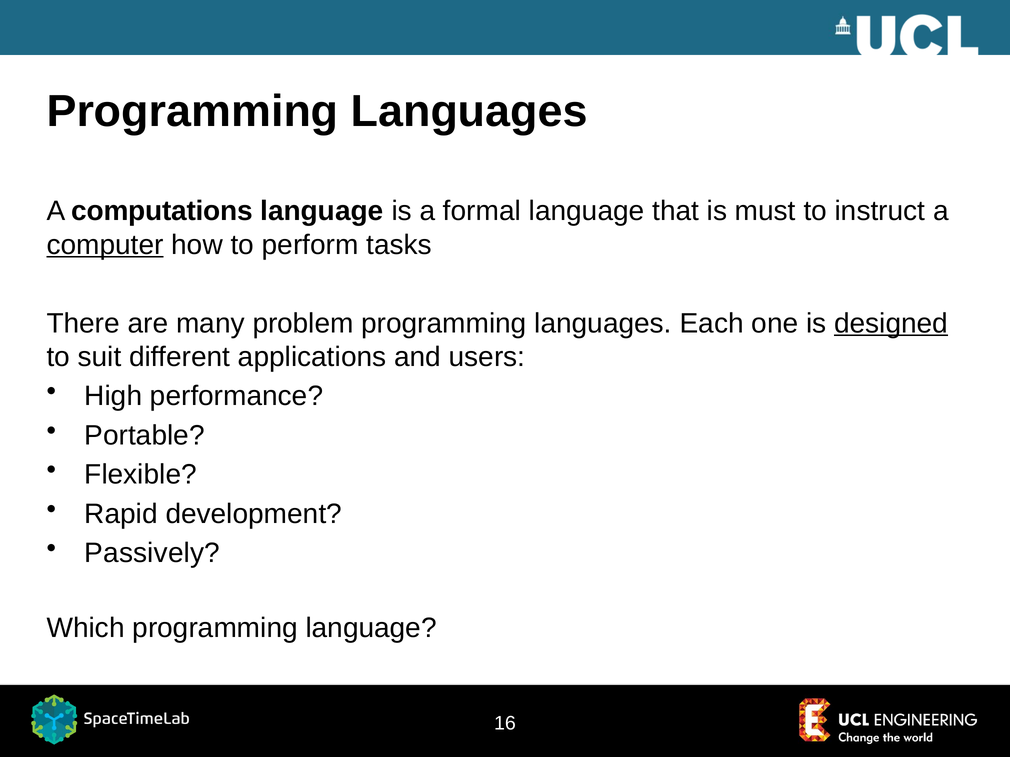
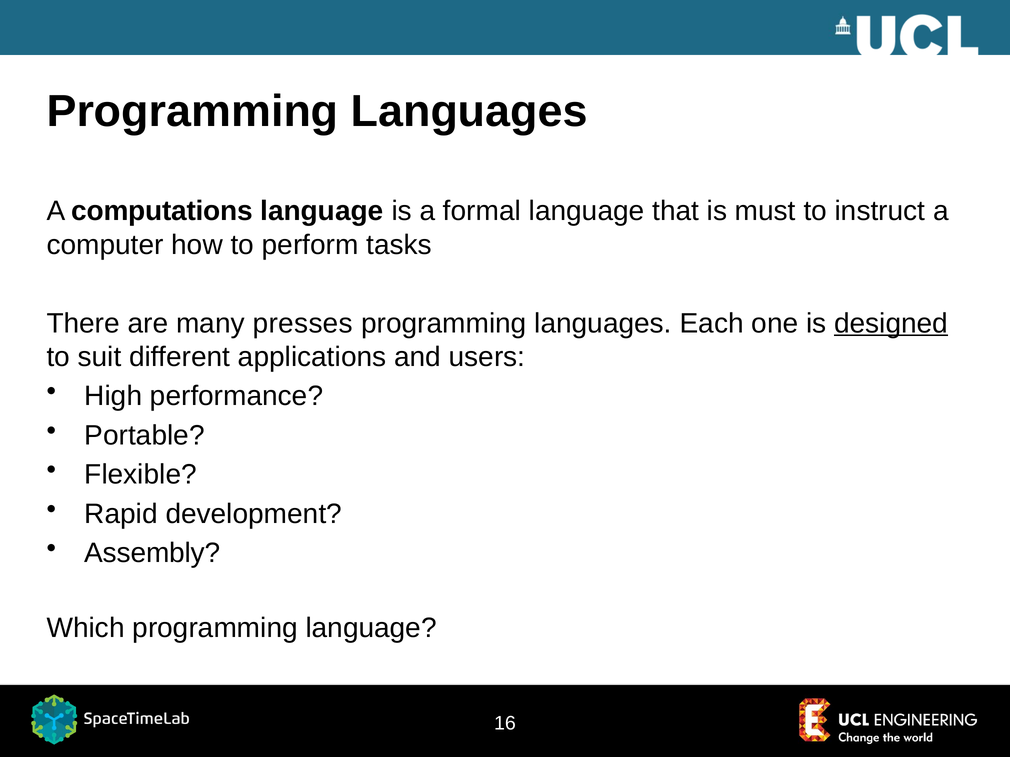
computer underline: present -> none (105, 245)
problem: problem -> presses (303, 323)
Passively: Passively -> Assembly (152, 554)
